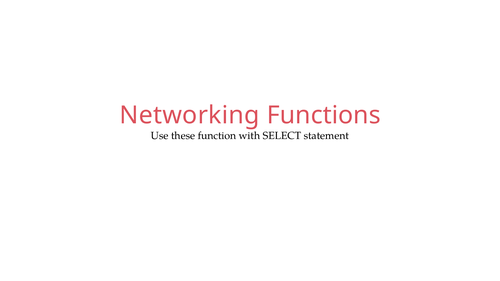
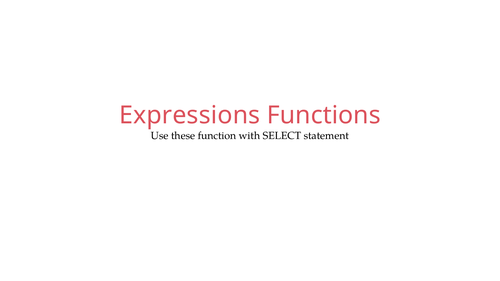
Networking: Networking -> Expressions (190, 115)
